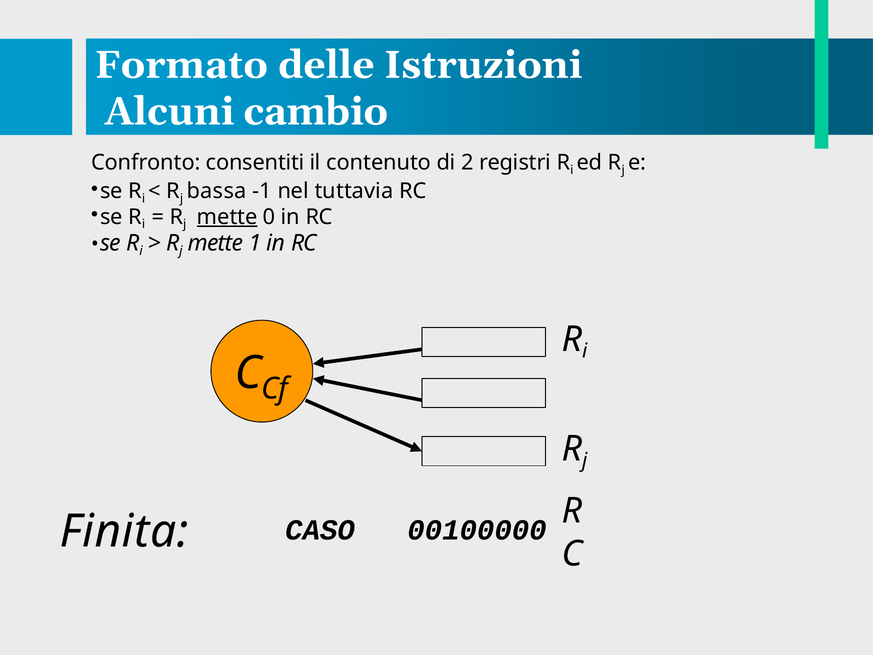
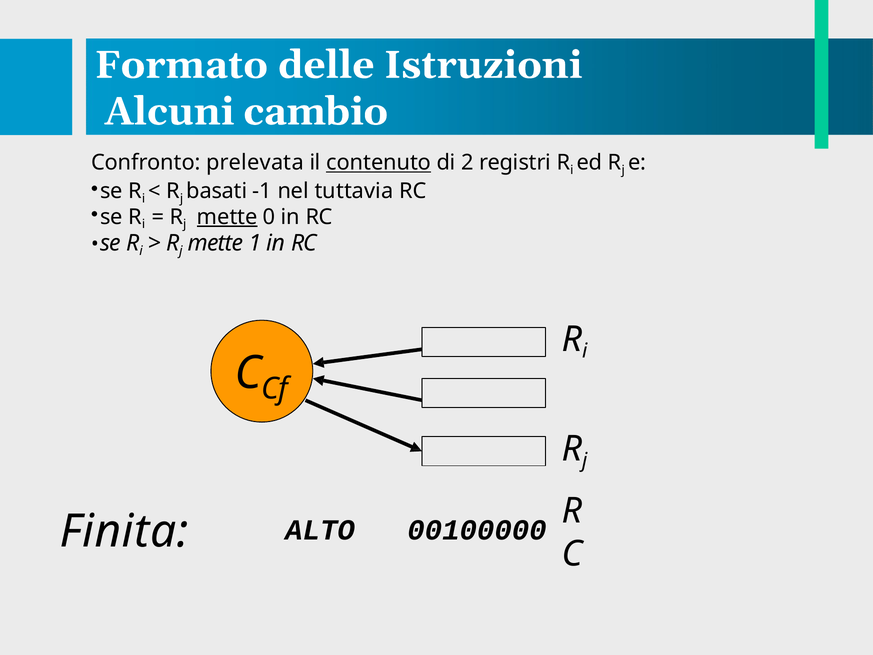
consentiti: consentiti -> prelevata (255, 163)
contenuto underline: none -> present (379, 163)
bassa: bassa -> basati (217, 191)
CASO: CASO -> ALTO (320, 530)
